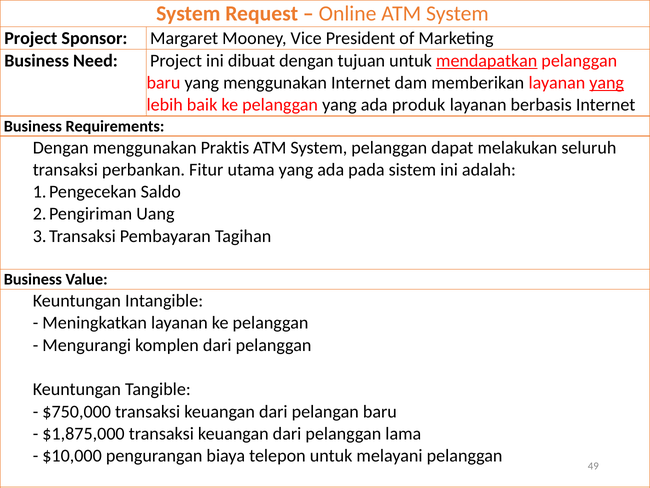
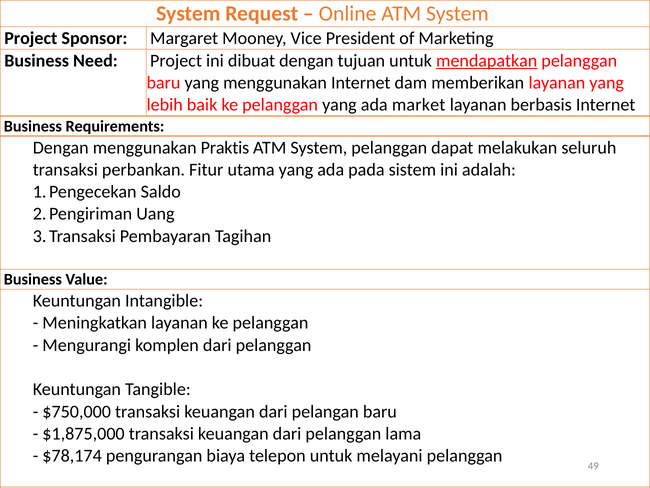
yang underline: present -> none (607, 83)
produk: produk -> market (419, 105)
$10,000: $10,000 -> $78,174 (72, 455)
